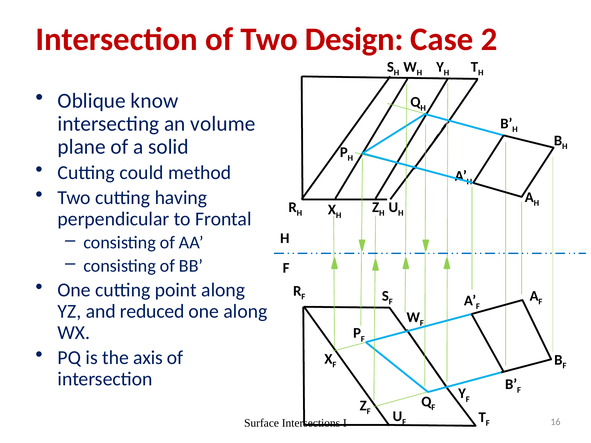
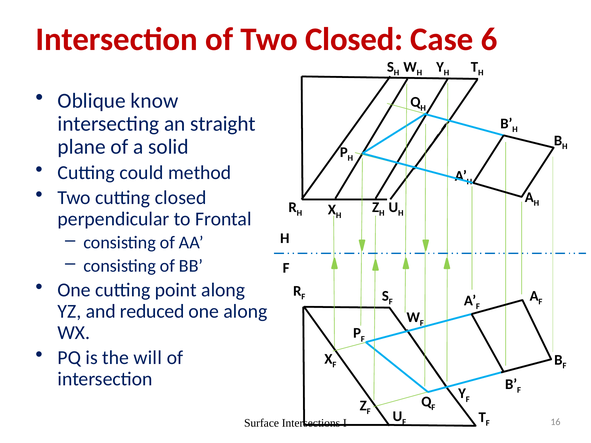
Two Design: Design -> Closed (354, 39)
2: 2 -> 6 (489, 39)
volume: volume -> straight (223, 124)
cutting having: having -> closed (181, 198)
axis: axis -> will (148, 358)
